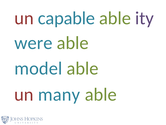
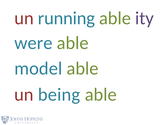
capable: capable -> running (66, 18)
many: many -> being (59, 94)
